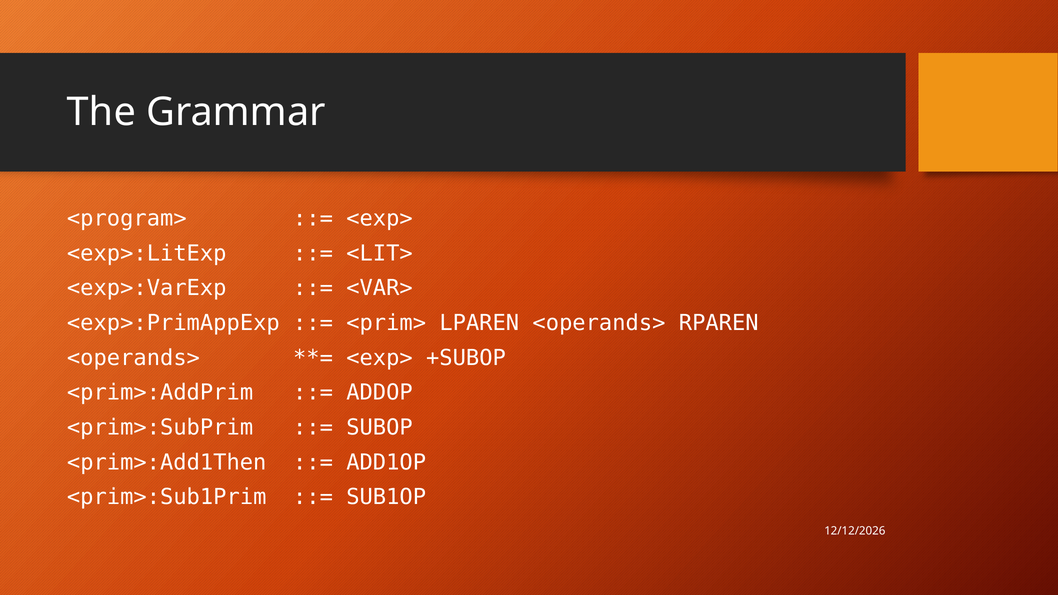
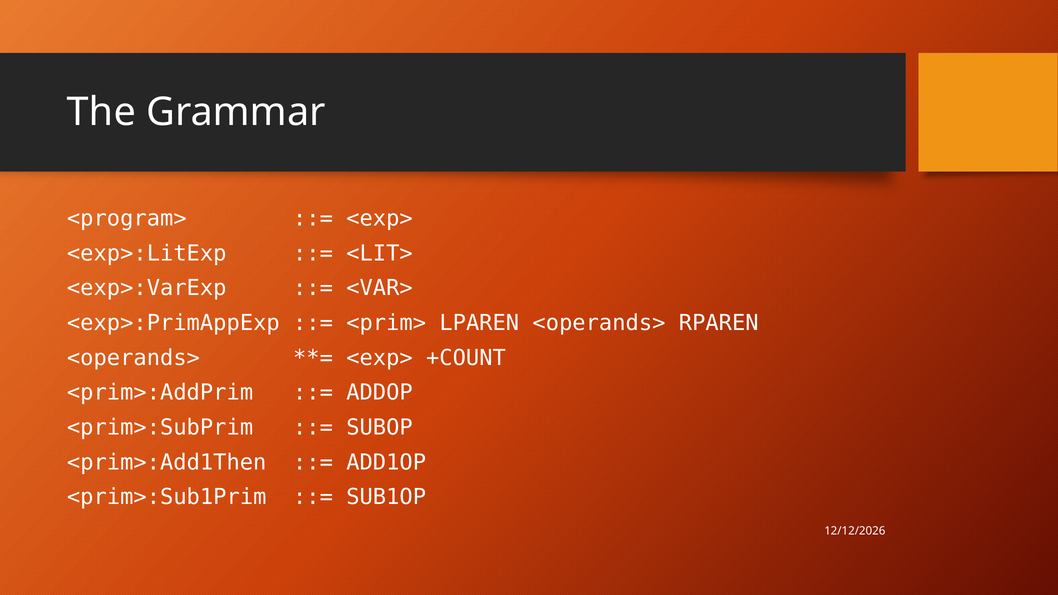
+SUBOP: +SUBOP -> +COUNT (466, 358)
